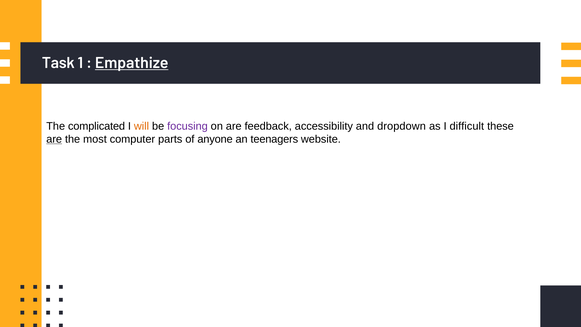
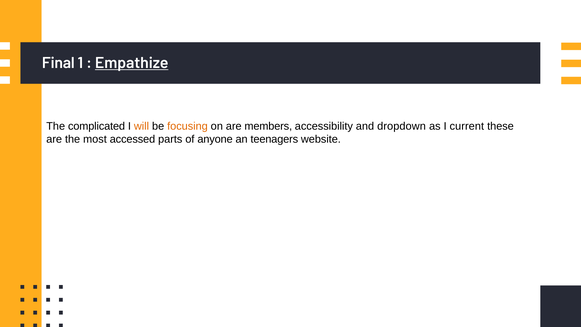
Task: Task -> Final (58, 63)
focusing colour: purple -> orange (187, 126)
feedback: feedback -> members (268, 126)
difficult: difficult -> current (467, 126)
are underline: present -> none (54, 139)
computer: computer -> accessed (132, 139)
